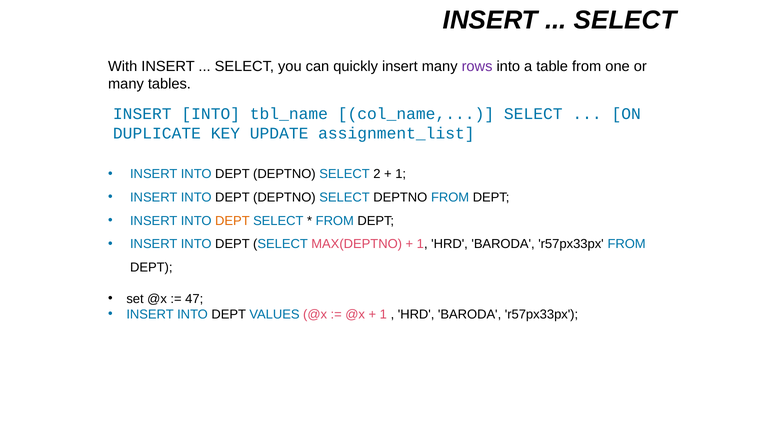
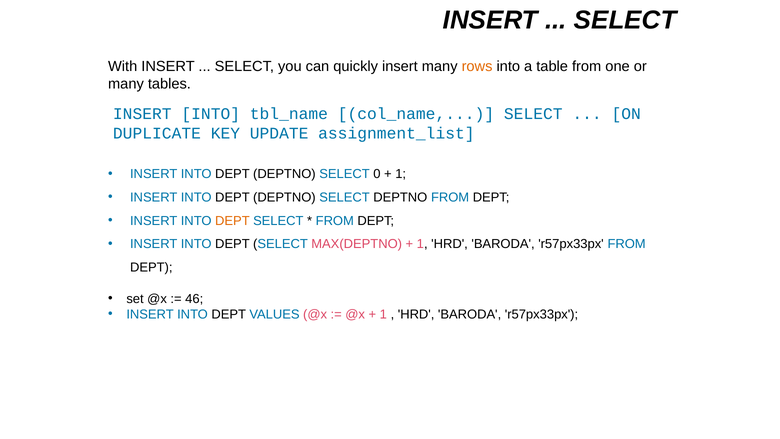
rows colour: purple -> orange (477, 66)
2: 2 -> 0 (377, 174)
47: 47 -> 46 (194, 299)
